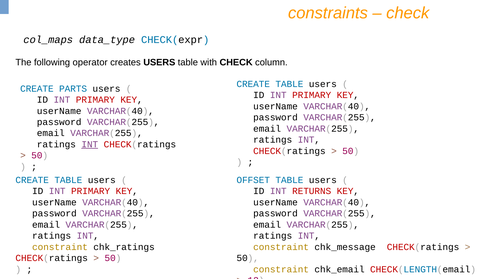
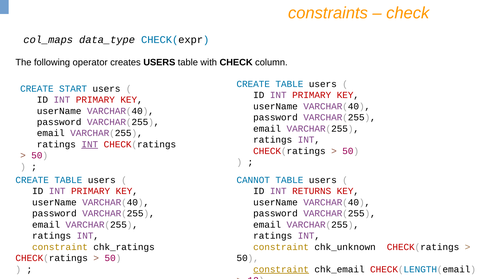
PARTS: PARTS -> START (73, 88)
OFFSET: OFFSET -> CANNOT (253, 180)
chk_message: chk_message -> chk_unknown (345, 247)
constraint underline: none -> present (281, 269)
